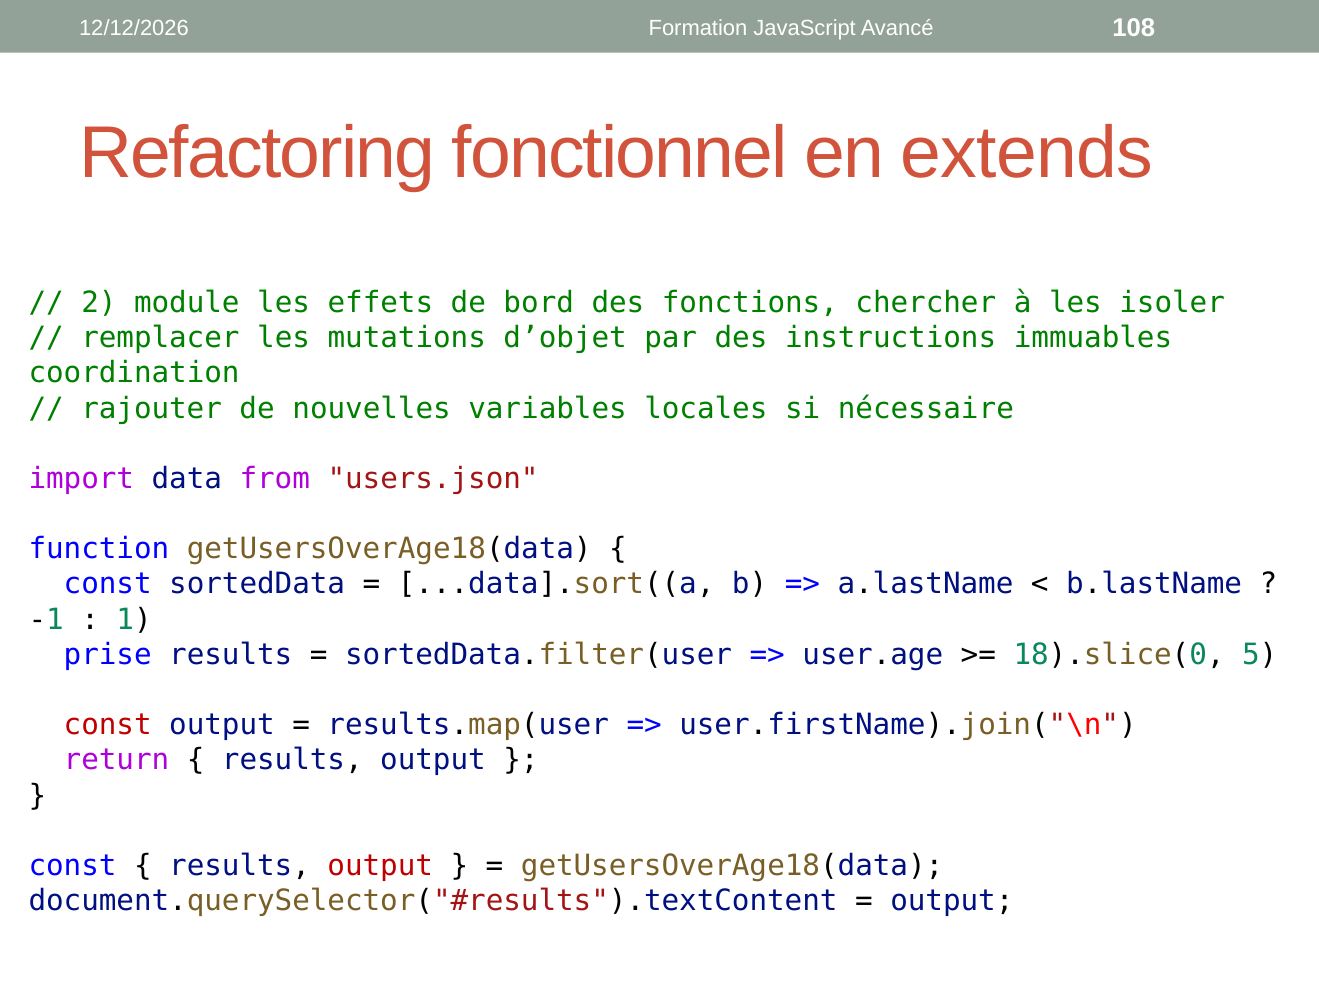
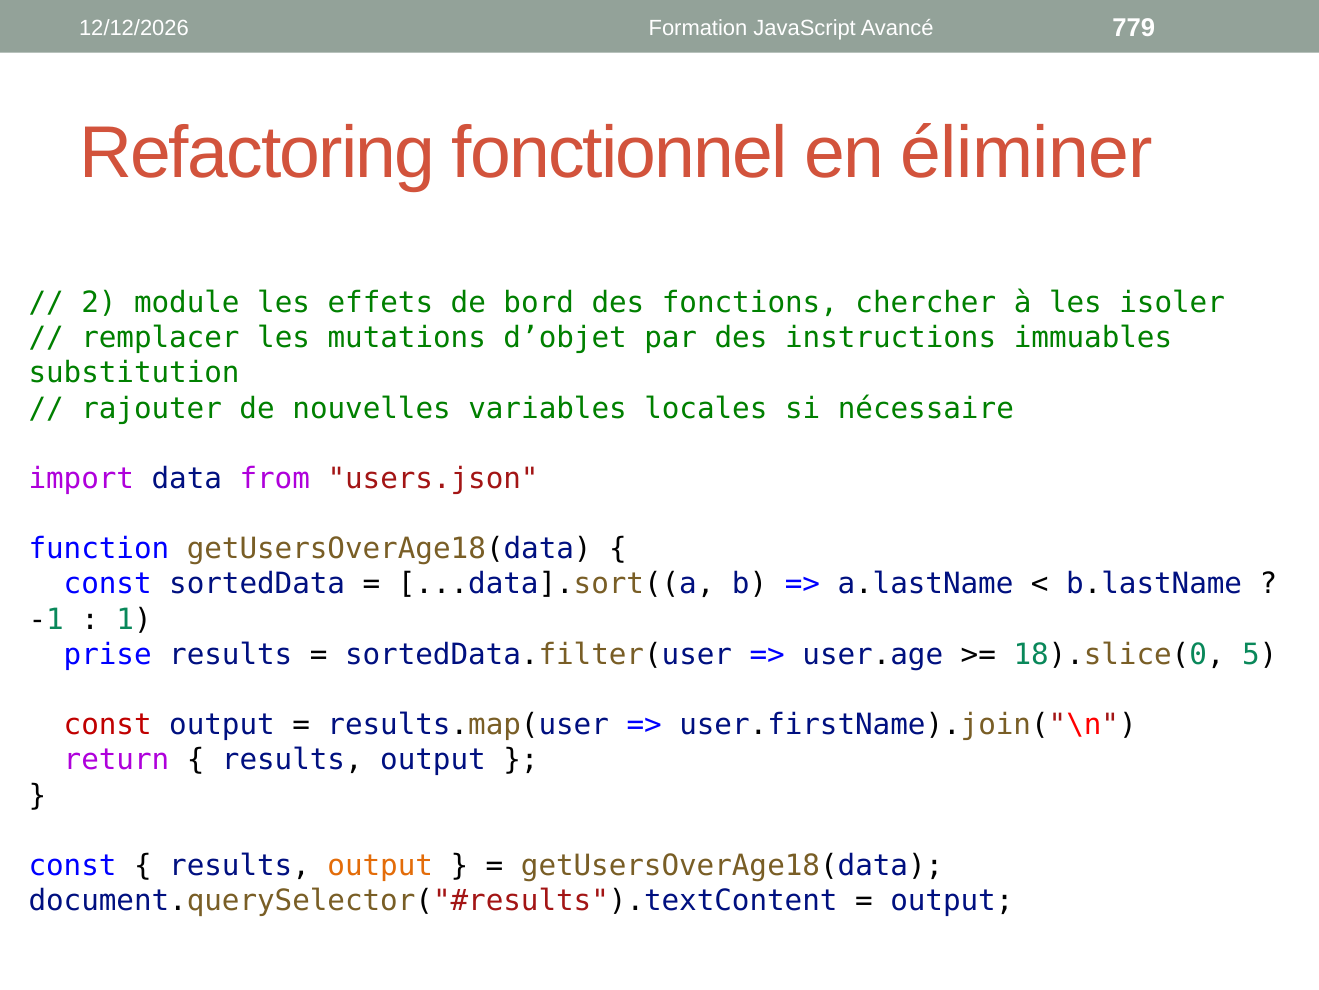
108: 108 -> 779 (1134, 28)
extends: extends -> éliminer (1027, 153)
coordination: coordination -> substitution (134, 373)
output colour: red -> orange (380, 865)
